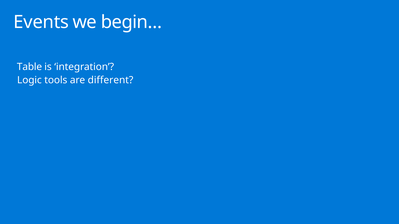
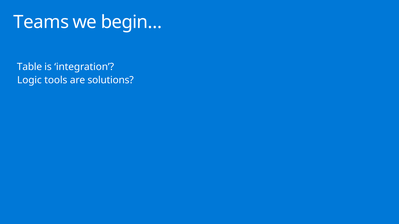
Events: Events -> Teams (41, 22)
different: different -> solutions (111, 80)
